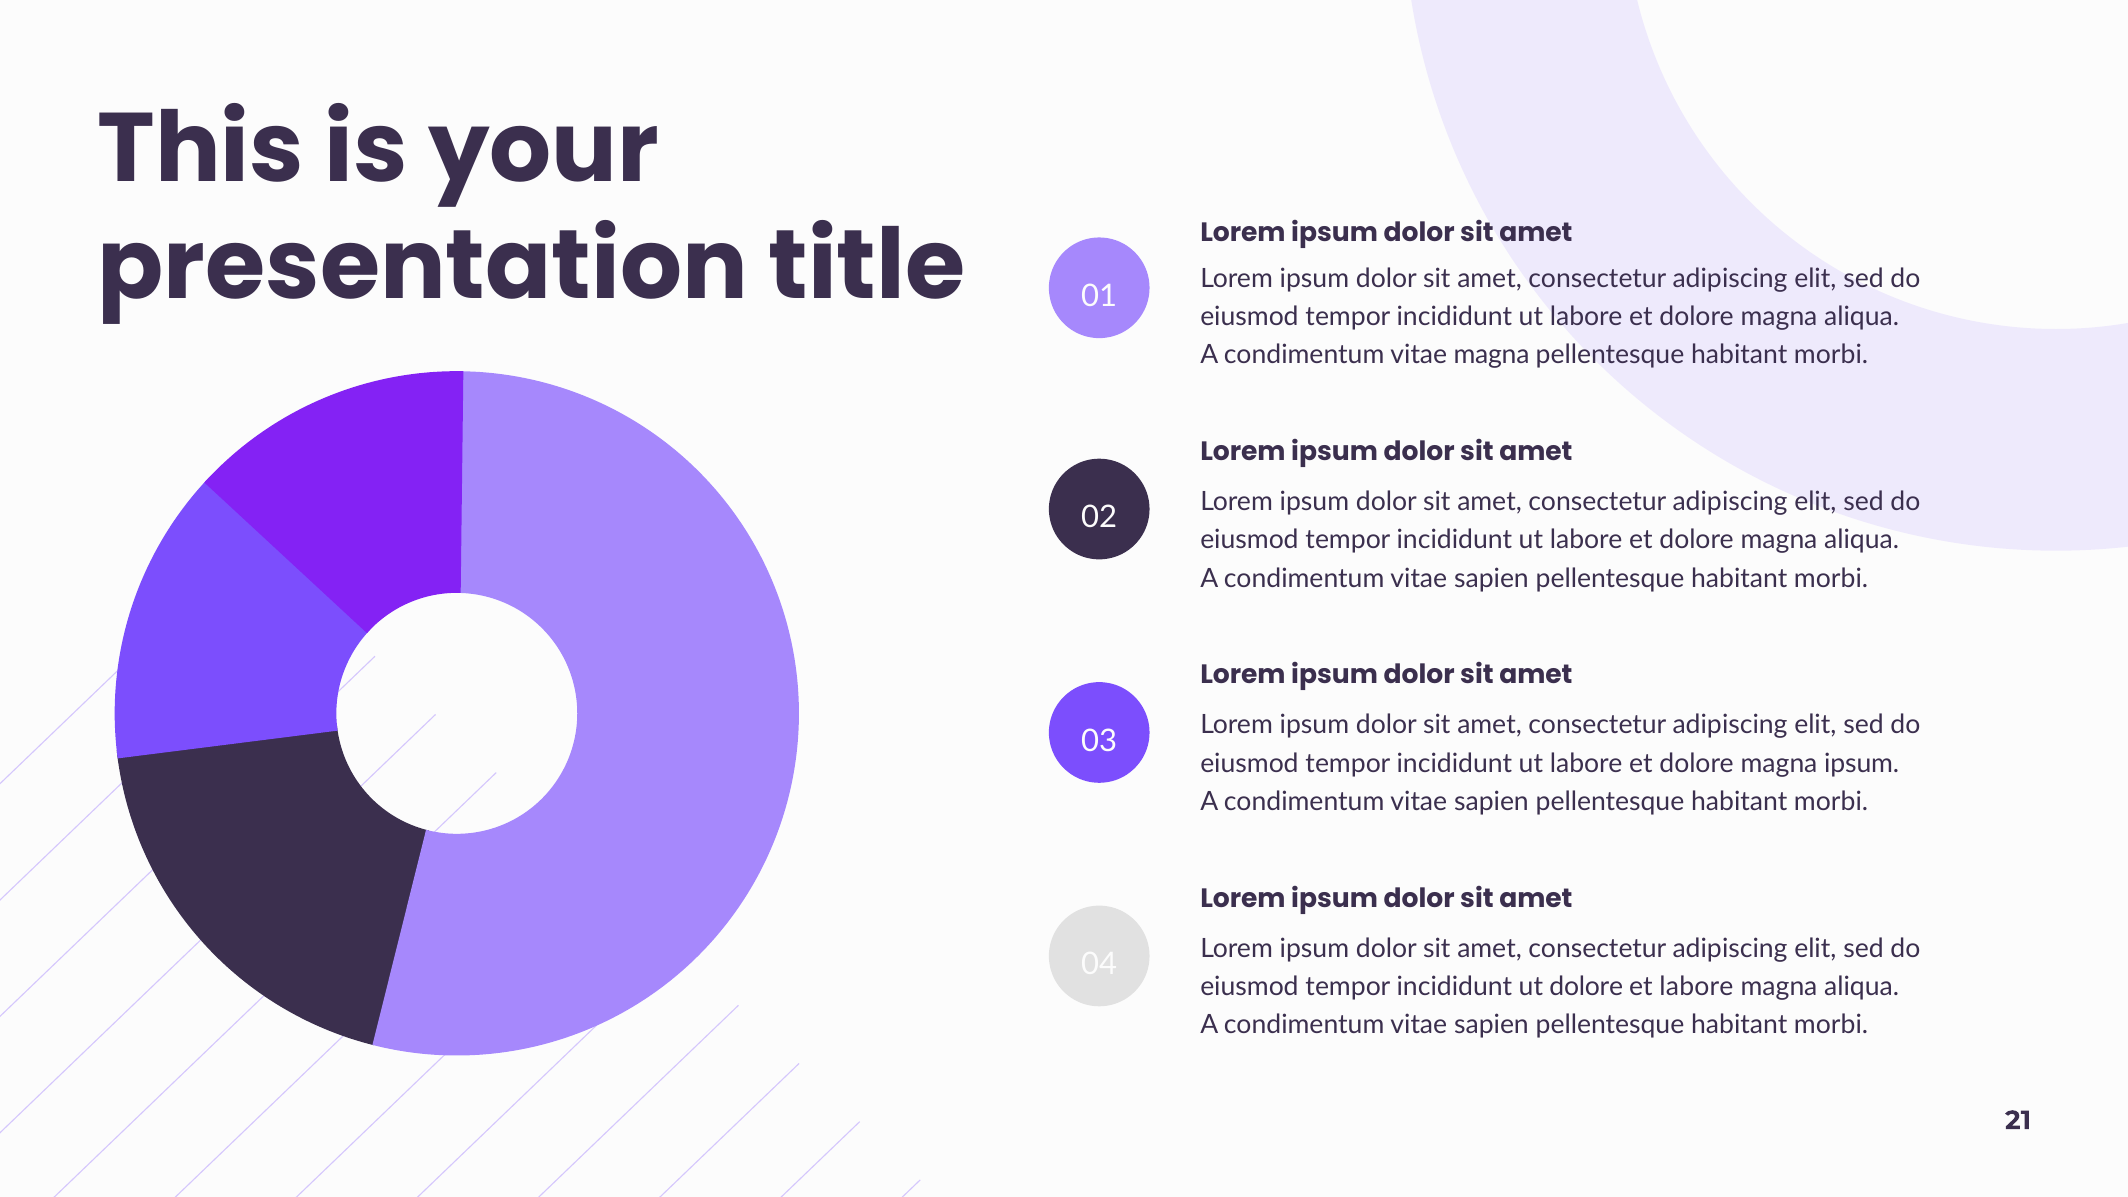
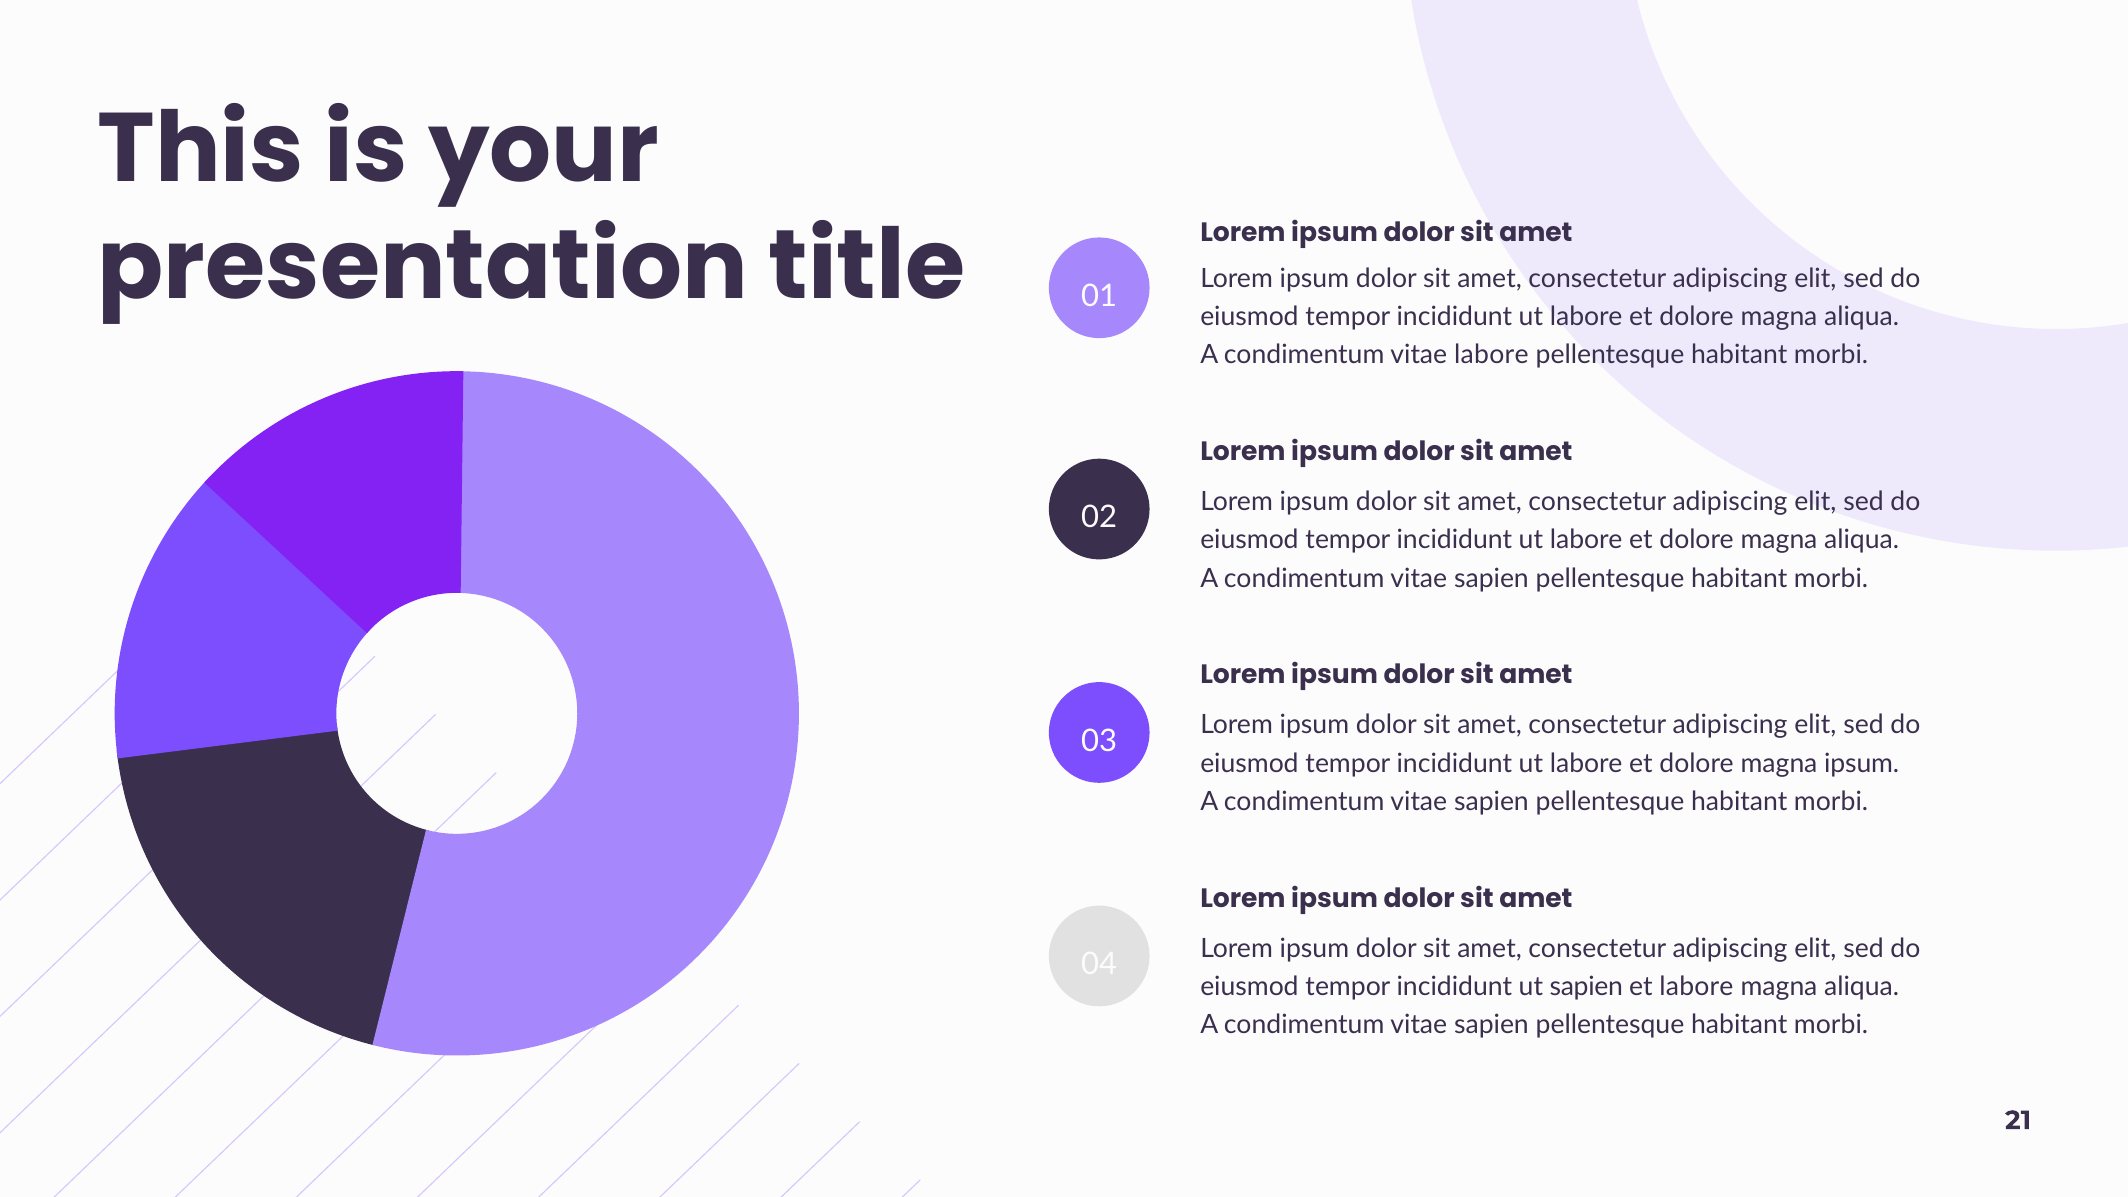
vitae magna: magna -> labore (1491, 355)
ut dolore: dolore -> sapien (1586, 987)
